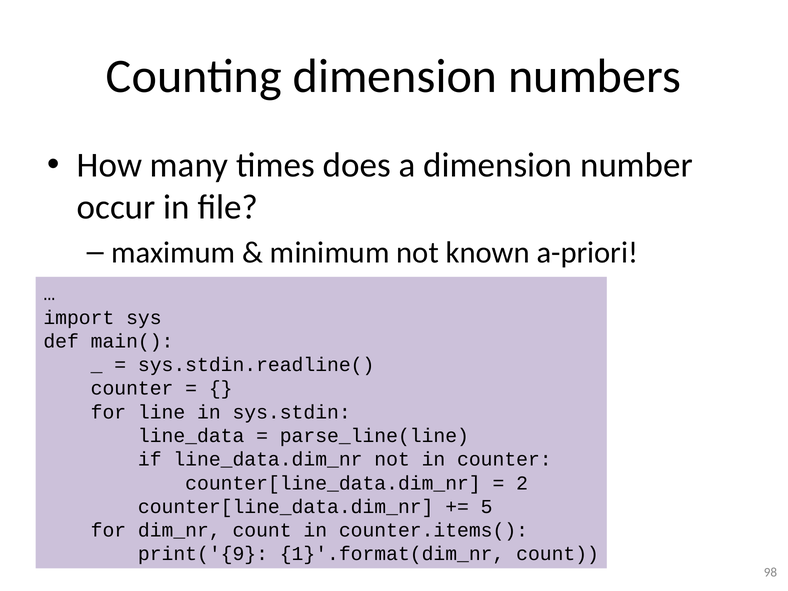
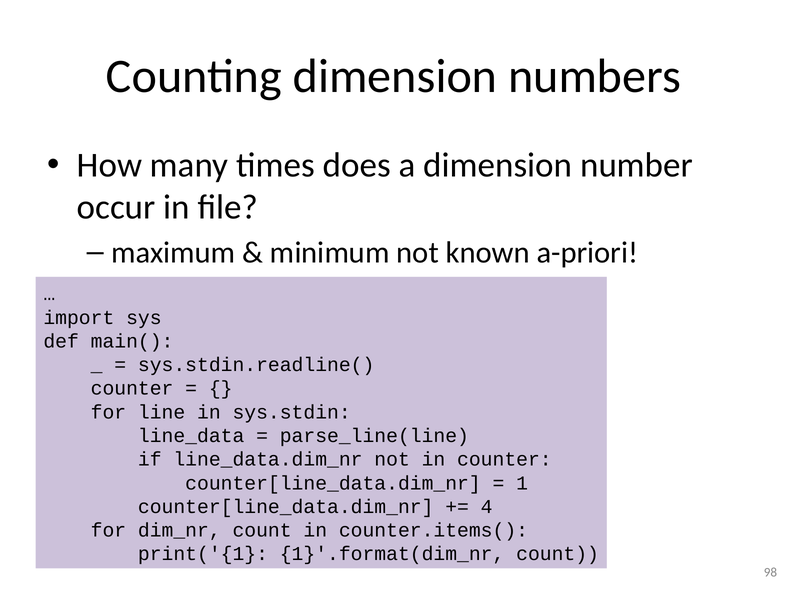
2: 2 -> 1 (522, 483)
5: 5 -> 4 (487, 507)
print('{9: print('{9 -> print('{1 (203, 554)
